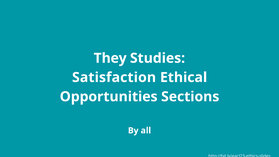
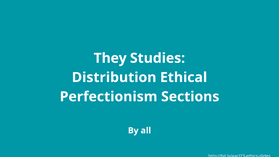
Satisfaction: Satisfaction -> Distribution (114, 77)
Opportunities: Opportunities -> Perfectionism (109, 97)
